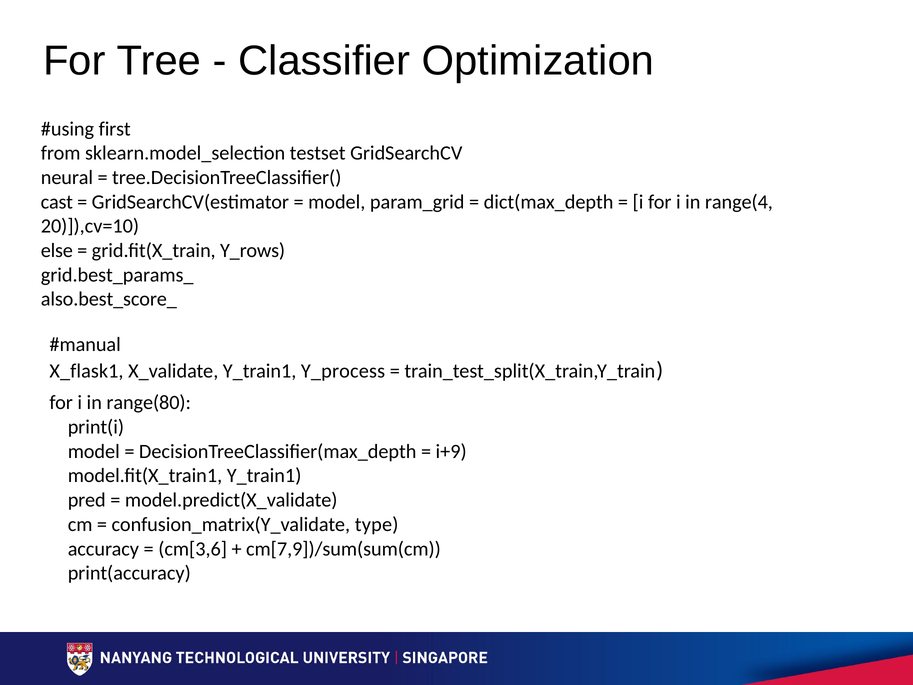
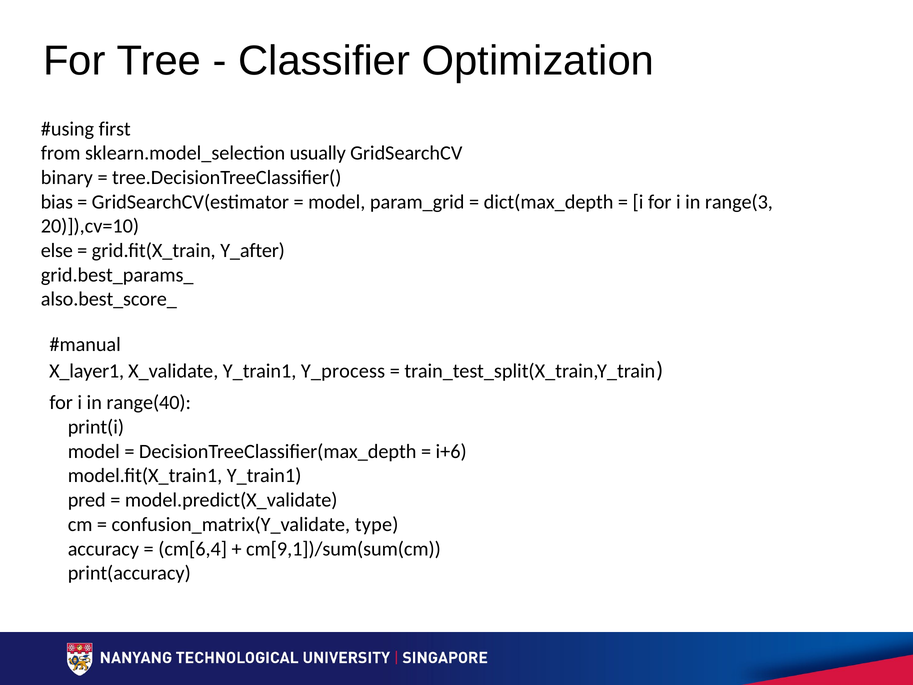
testset: testset -> usually (318, 153)
neural: neural -> binary (67, 177)
cast: cast -> bias (57, 202)
range(4: range(4 -> range(3 (739, 202)
Y_rows: Y_rows -> Y_after (253, 250)
X_flask1: X_flask1 -> X_layer1 (87, 371)
range(80: range(80 -> range(40 (149, 403)
i+9: i+9 -> i+6 (451, 451)
cm[3,6: cm[3,6 -> cm[6,4 (193, 549)
cm[7,9])/sum(sum(cm: cm[7,9])/sum(sum(cm -> cm[9,1])/sum(sum(cm (343, 549)
